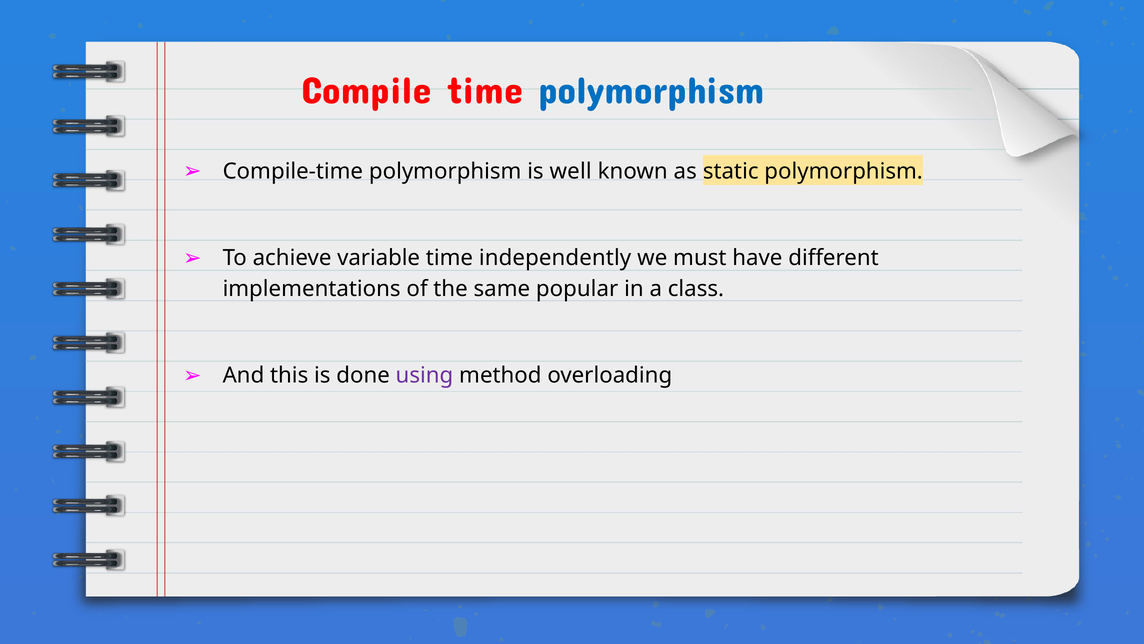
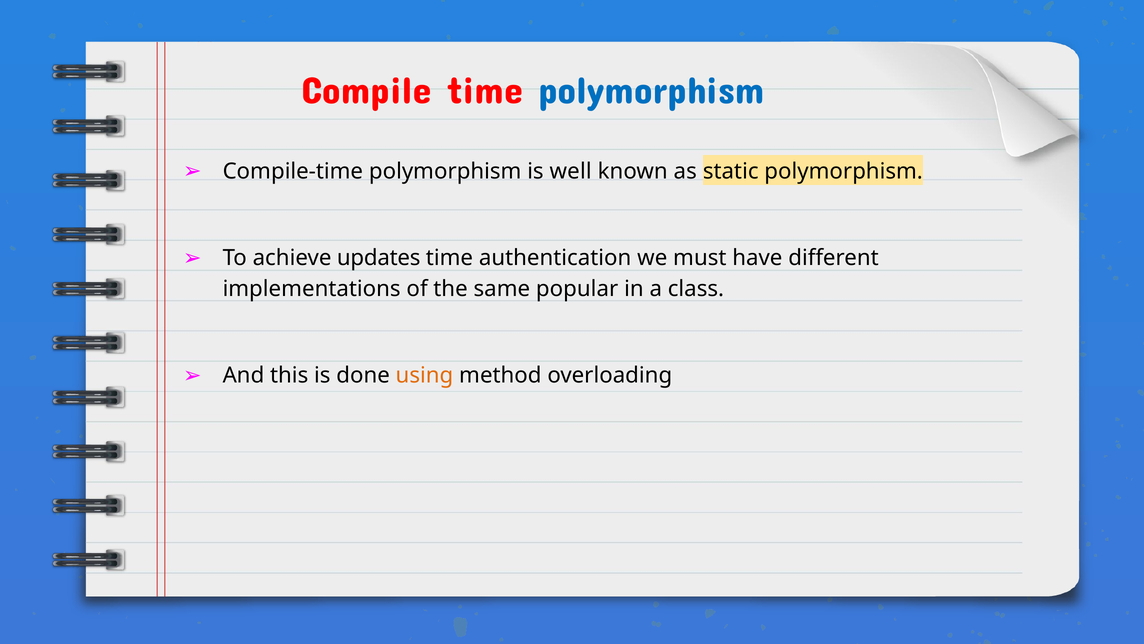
variable: variable -> updates (379, 258)
independently: independently -> authentication (555, 258)
using colour: purple -> orange (424, 375)
